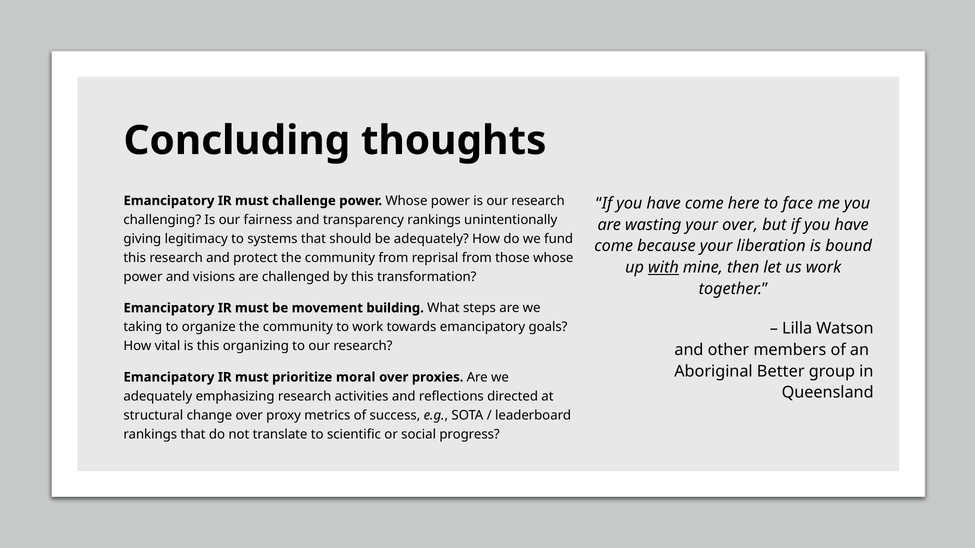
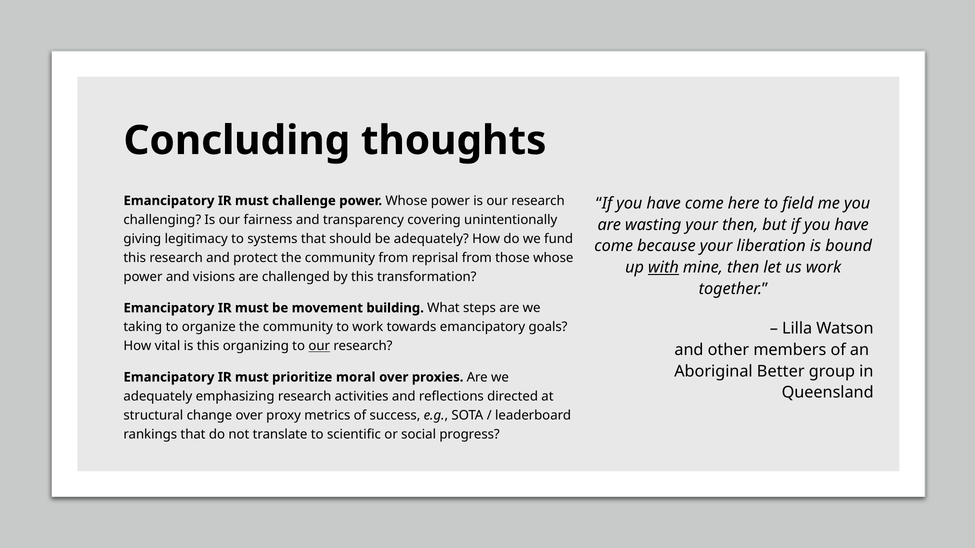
face: face -> field (798, 204)
transparency rankings: rankings -> covering (434, 220)
your over: over -> then (740, 225)
our underline: none -> present (319, 346)
